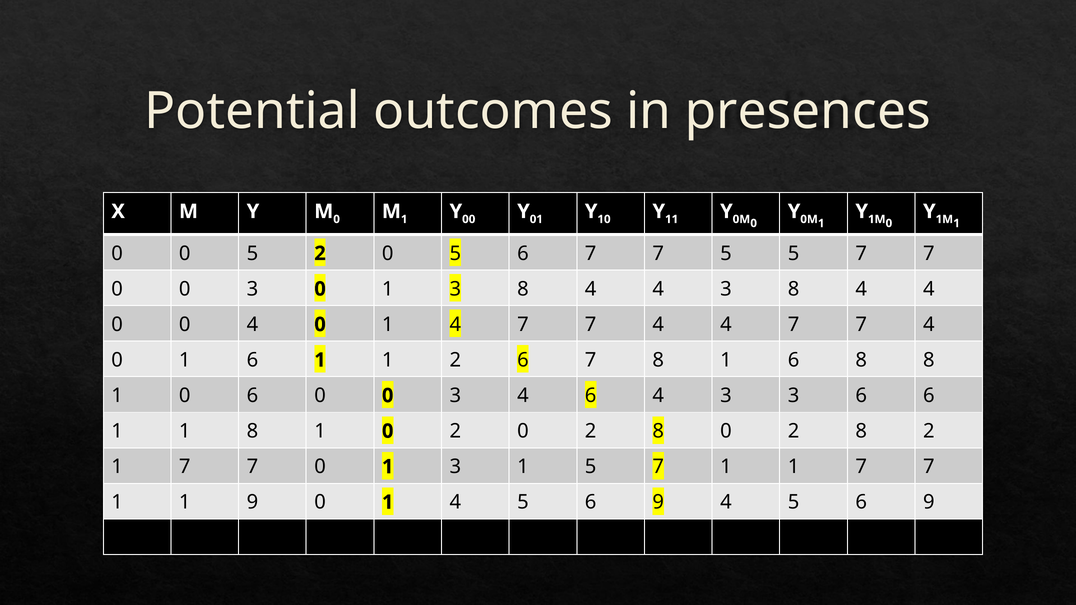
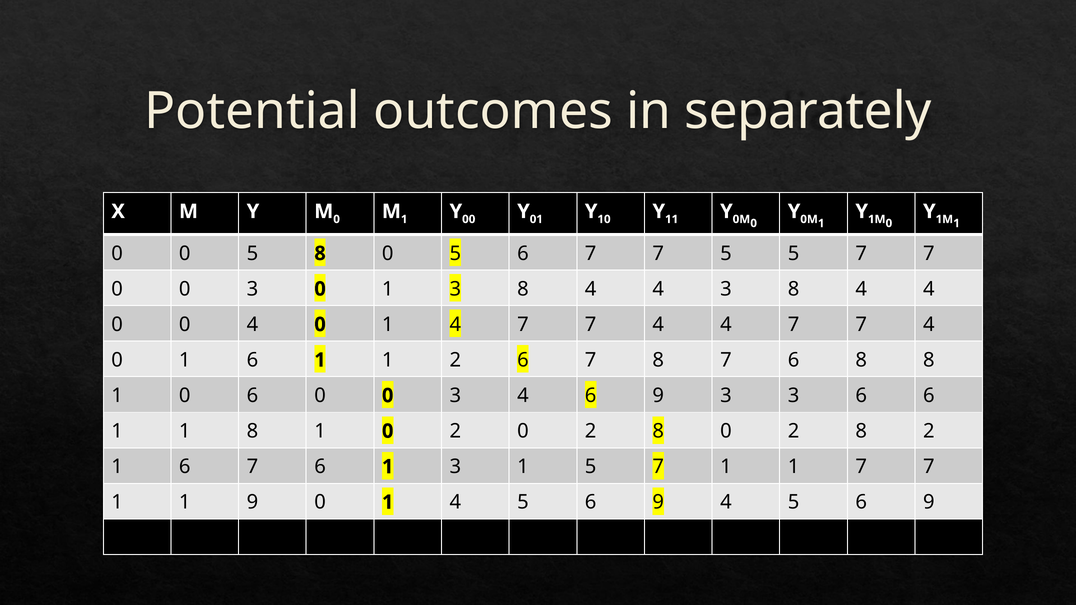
presences: presences -> separately (808, 111)
5 2: 2 -> 8 (320, 254)
7 8 1: 1 -> 7 (726, 360)
4 6 4: 4 -> 9 (658, 396)
7: 7 -> 6 (185, 467)
0: 0 -> 6 (320, 467)
